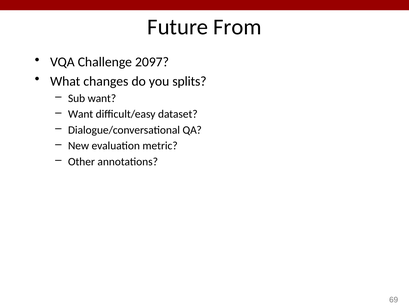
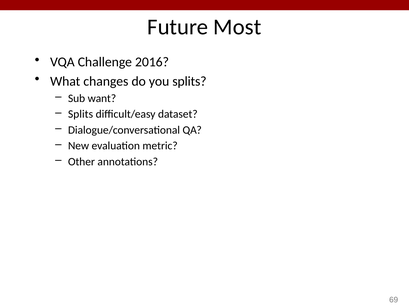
From: From -> Most (237, 27)
2097: 2097 -> 2016 (152, 62)
Want: Want -> Splits (81, 114)
